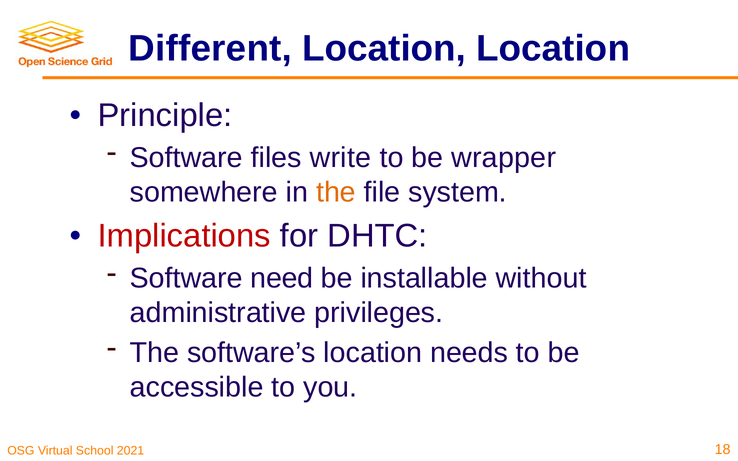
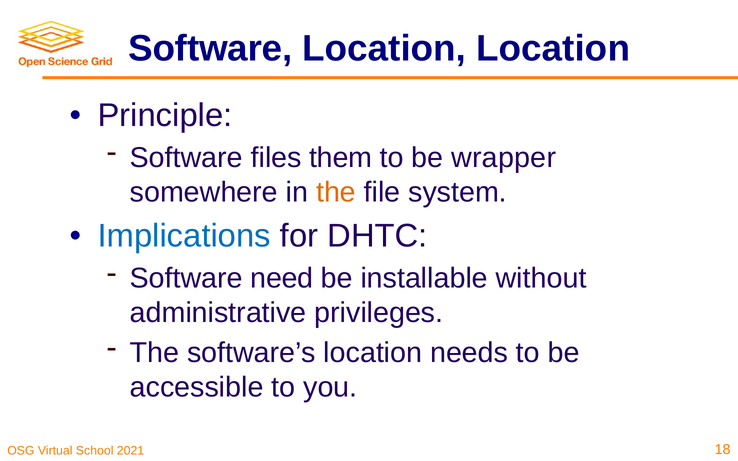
Different: Different -> Software (210, 49)
write: write -> them (341, 158)
Implications colour: red -> blue (184, 236)
